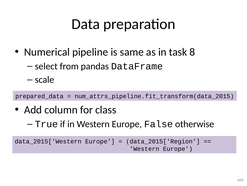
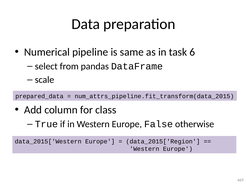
8: 8 -> 6 (192, 52)
